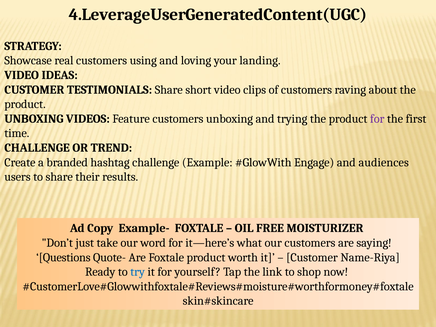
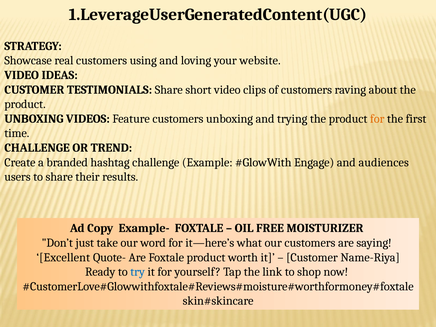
4.LeverageUserGeneratedContent(UGC: 4.LeverageUserGeneratedContent(UGC -> 1.LeverageUserGeneratedContent(UGC (218, 14)
landing: landing -> website (260, 61)
for colour: purple -> orange (377, 119)
Questions: Questions -> Excellent (63, 257)
